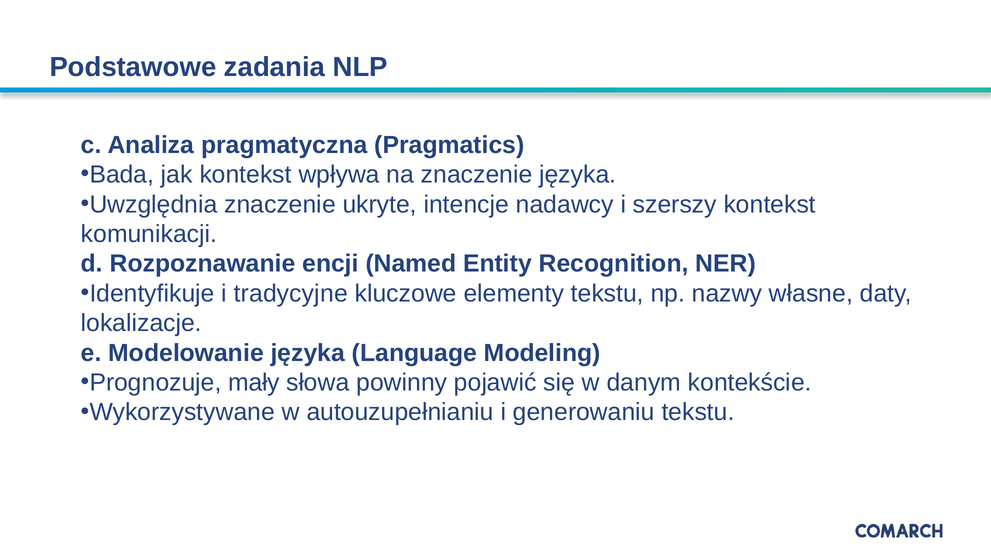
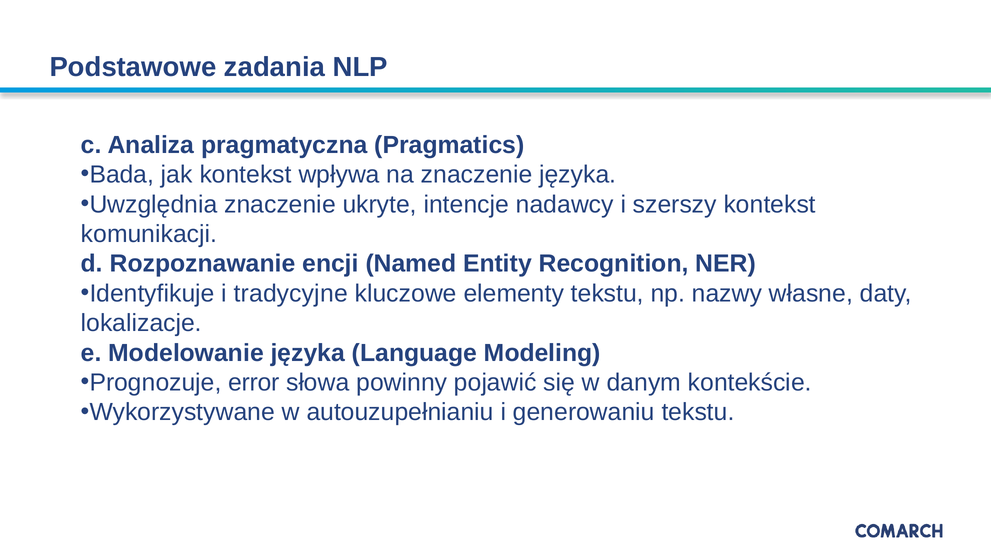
mały: mały -> error (254, 383)
